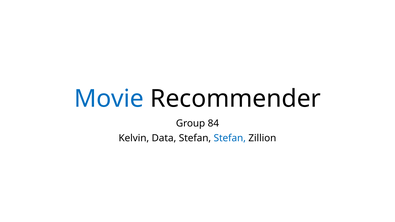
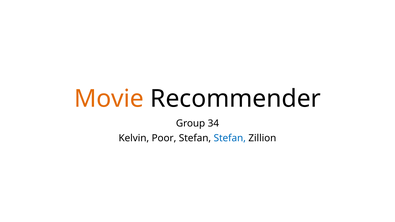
Movie colour: blue -> orange (109, 99)
84: 84 -> 34 (213, 123)
Data: Data -> Poor (164, 138)
